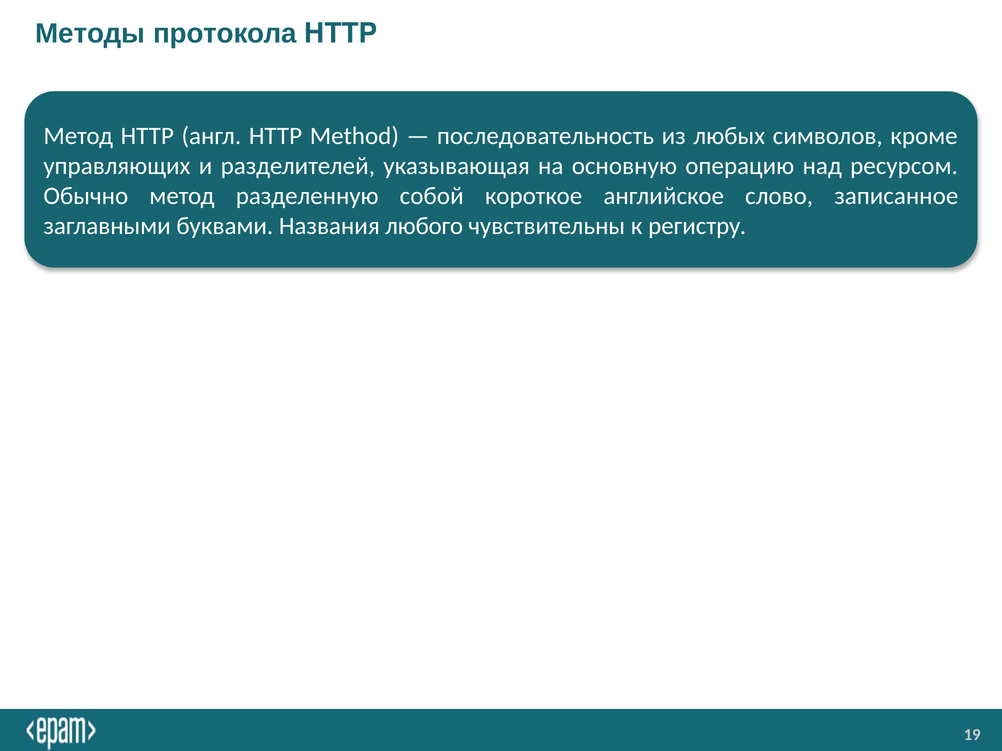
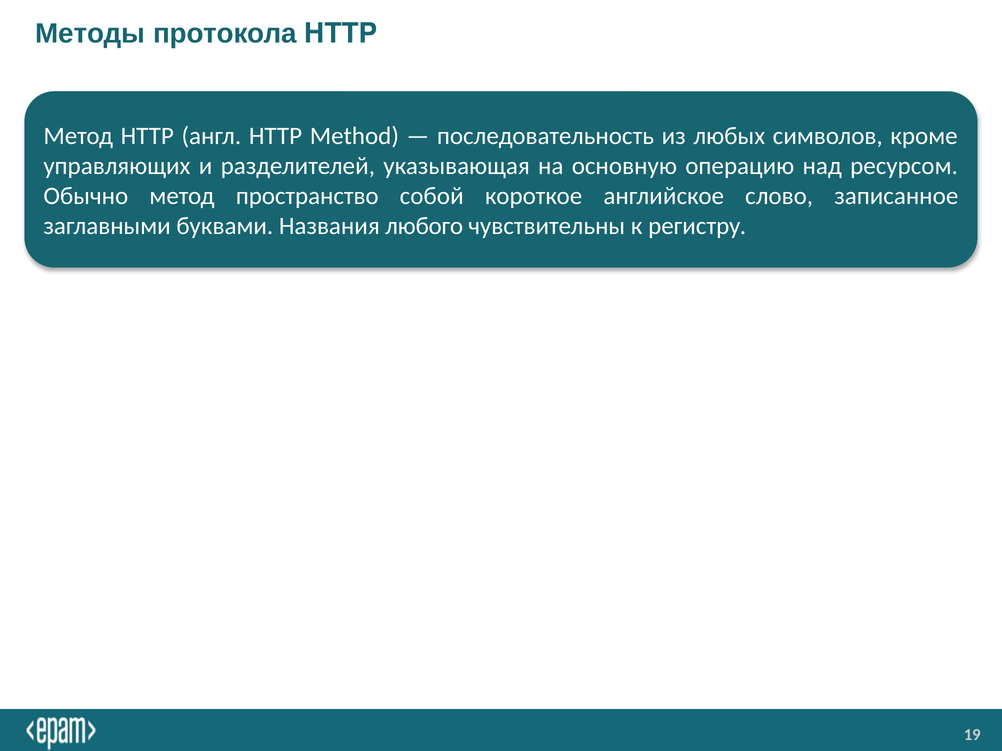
разделенную: разделенную -> пространство (307, 196)
